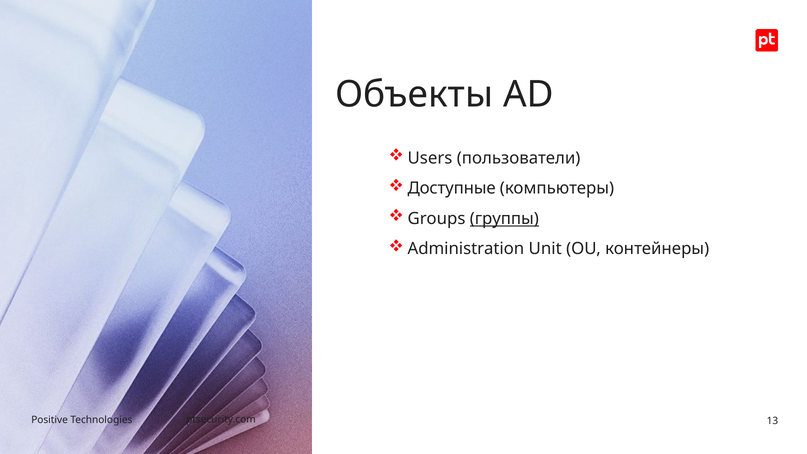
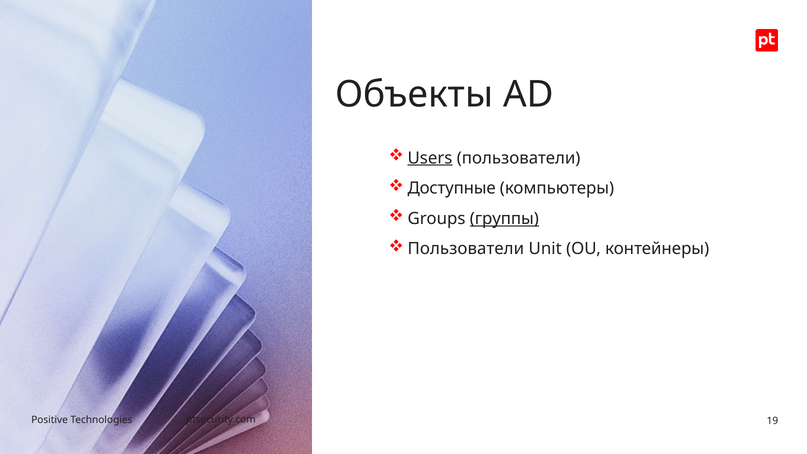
Users underline: none -> present (430, 158)
Administration: Administration -> Пользователи (466, 249)
13: 13 -> 19 (772, 421)
